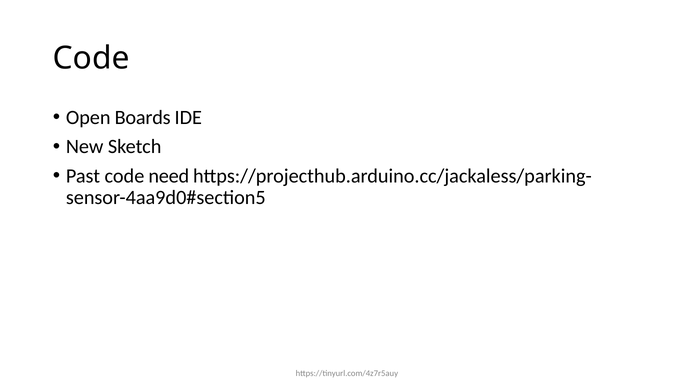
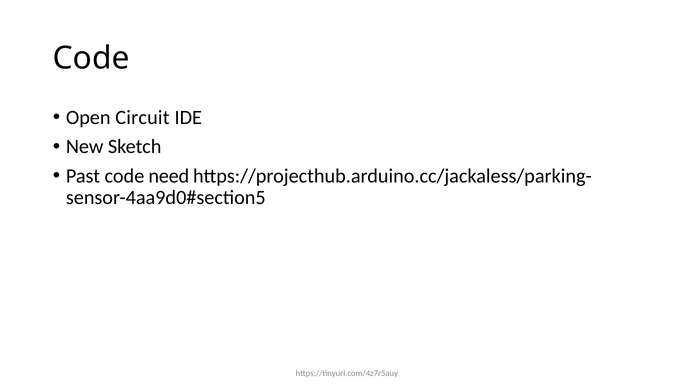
Boards: Boards -> Circuit (142, 117)
